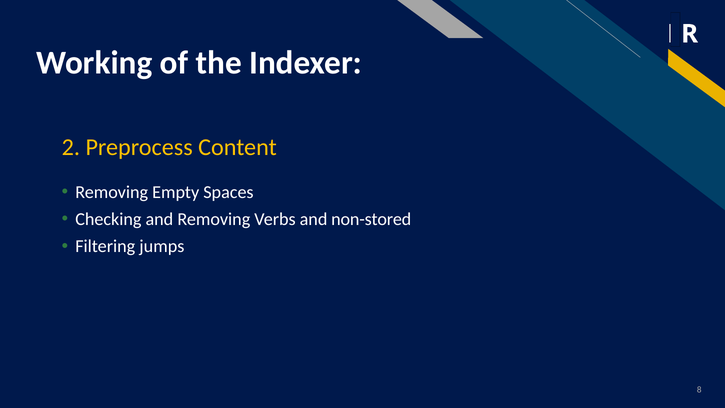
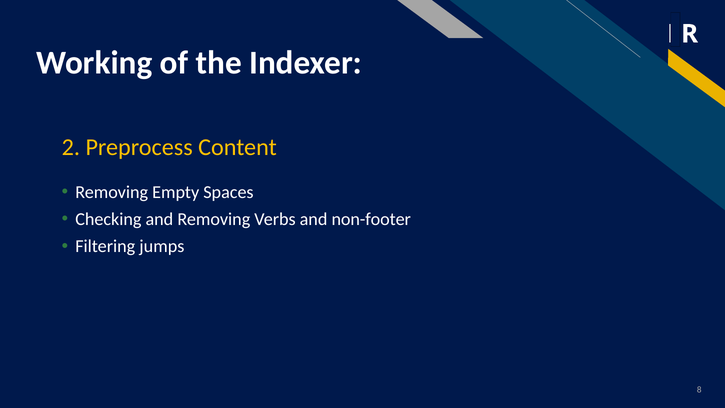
non-stored: non-stored -> non-footer (371, 219)
